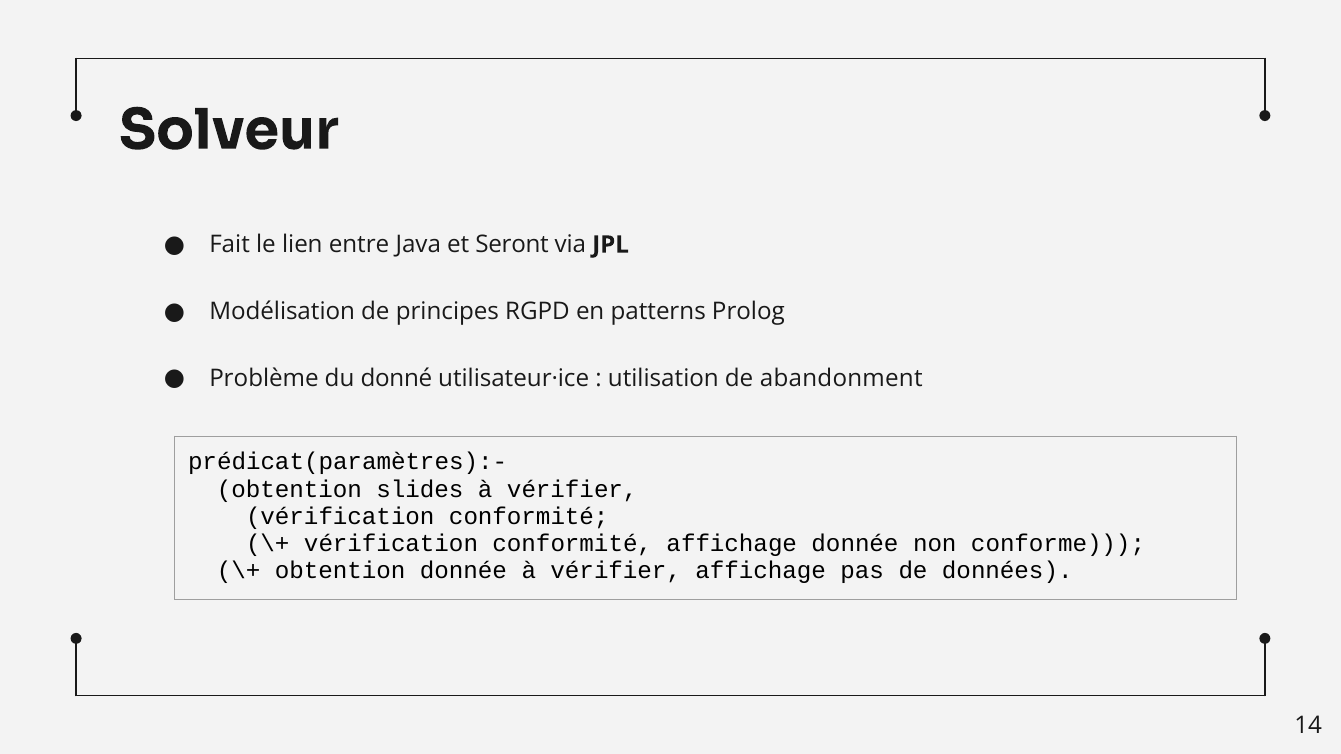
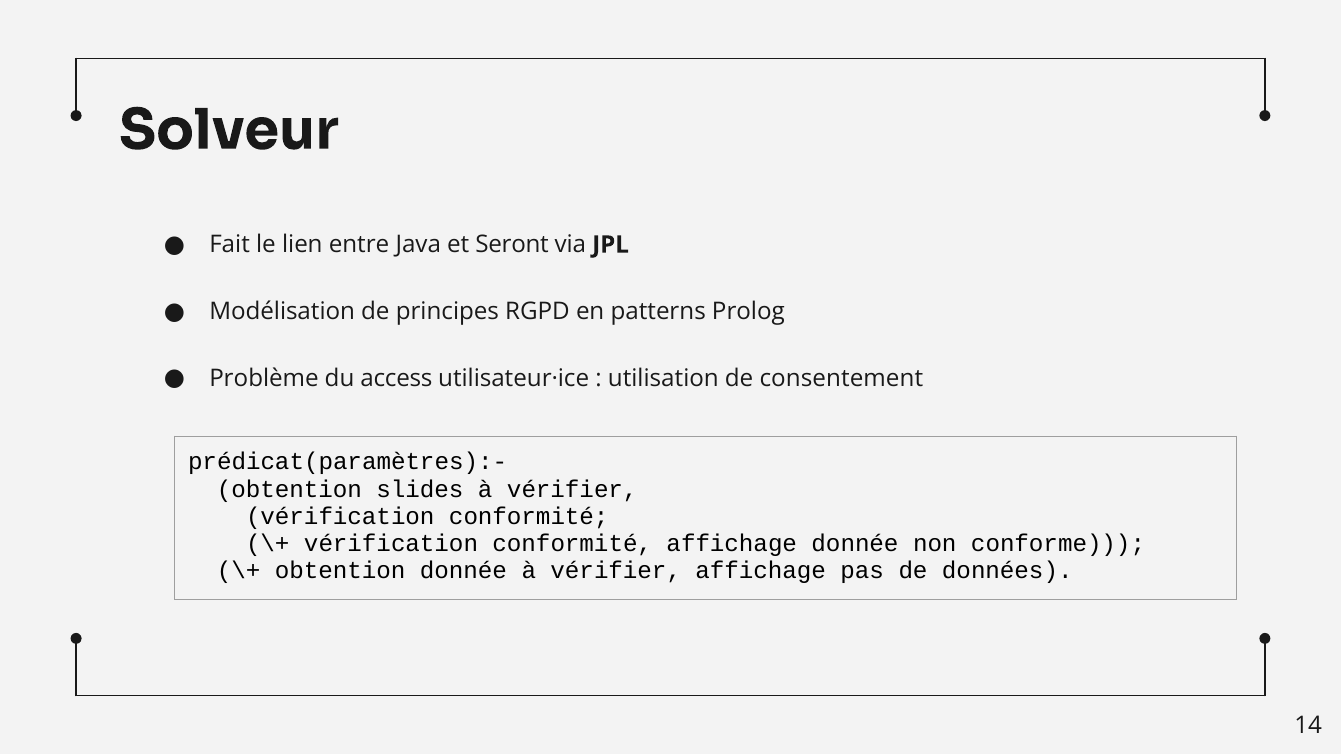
donné: donné -> access (396, 378)
abandonment: abandonment -> consentement (841, 378)
